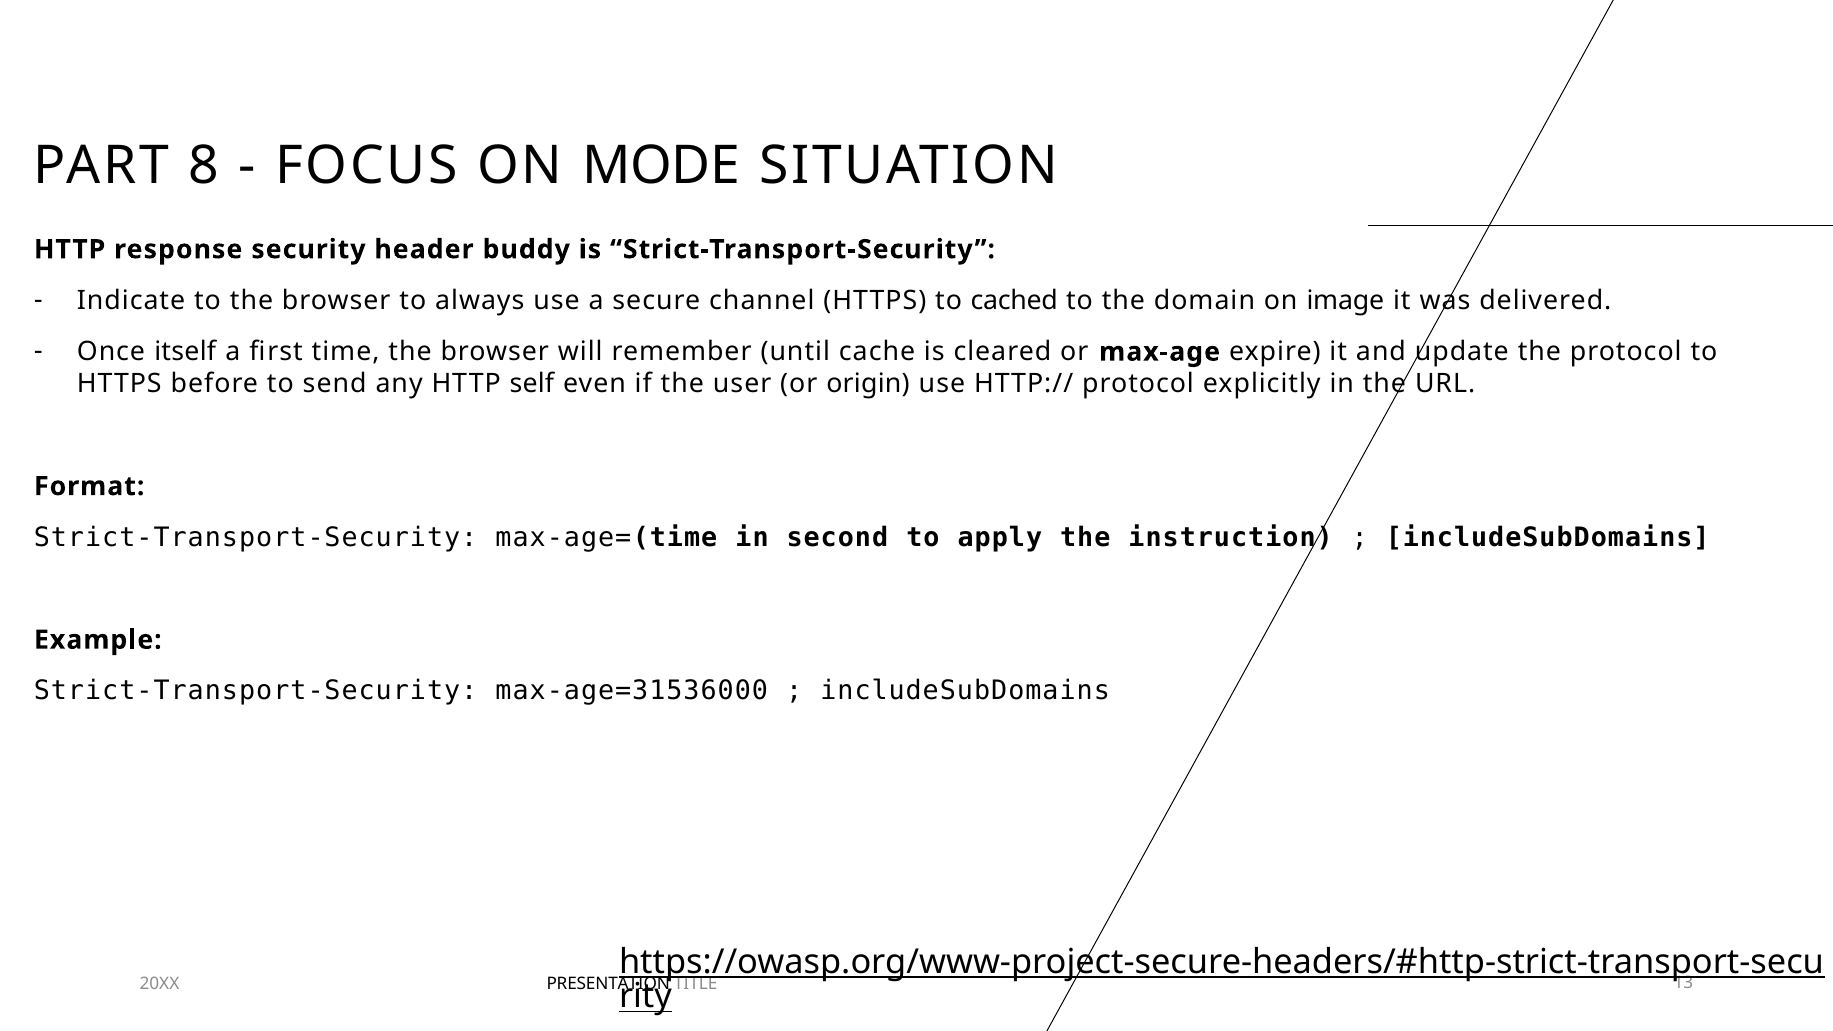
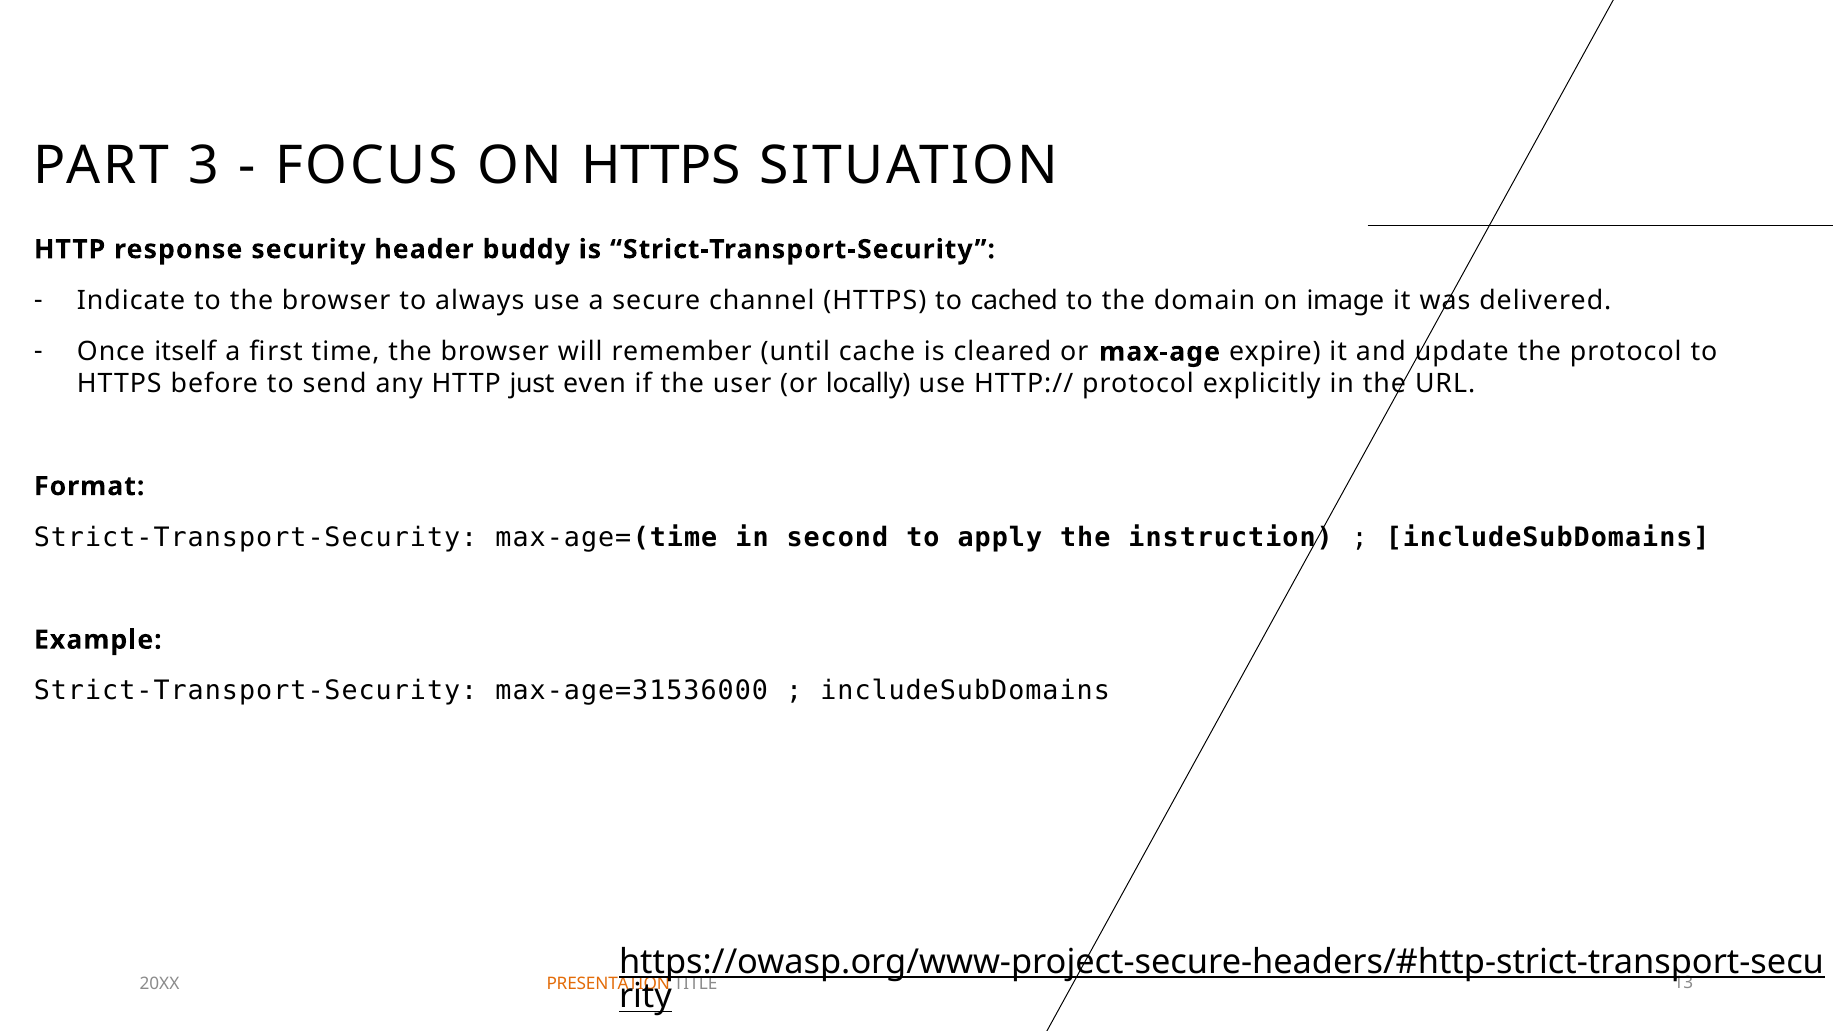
8: 8 -> 3 (204, 166)
ON MODE: MODE -> HTTPS (661, 166)
self: self -> just (532, 384)
origin: origin -> locally (868, 384)
PRESENTATION colour: black -> orange (608, 984)
